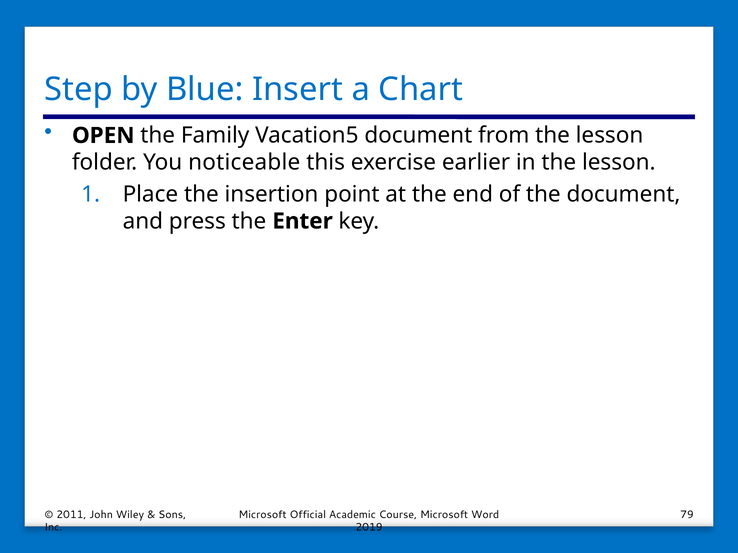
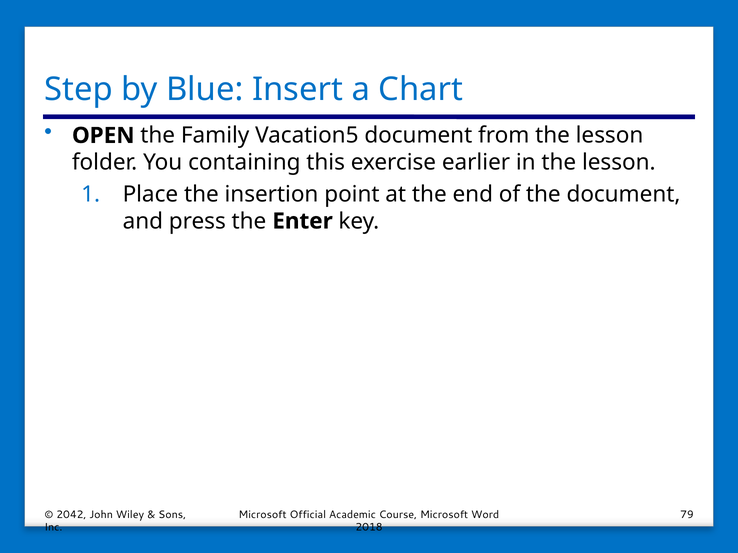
noticeable: noticeable -> containing (244, 163)
2011: 2011 -> 2042 (71, 515)
2019: 2019 -> 2018 (369, 528)
